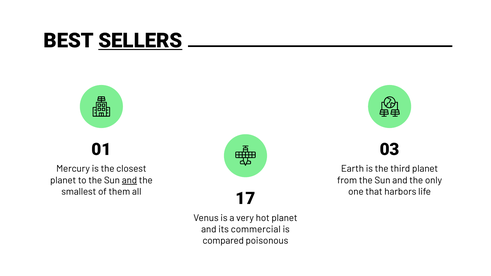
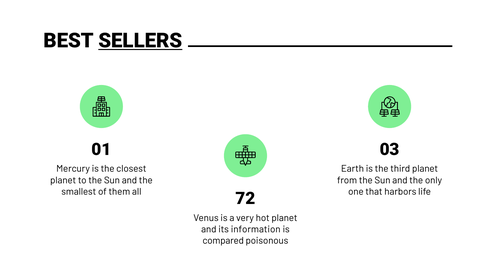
and underline: present -> none (129, 180)
17: 17 -> 72 (246, 199)
commercial: commercial -> information (256, 230)
